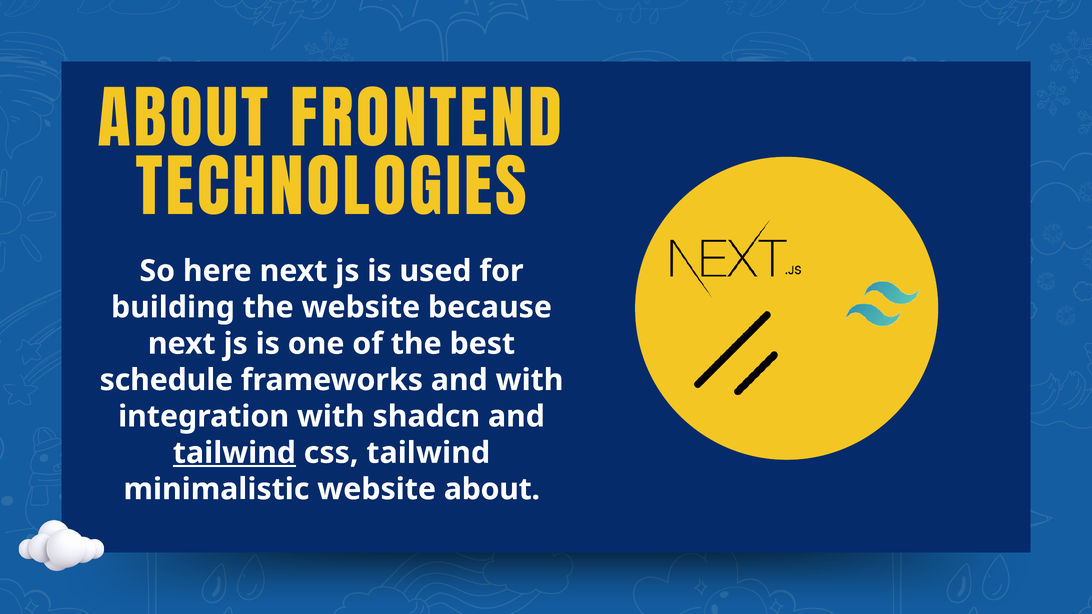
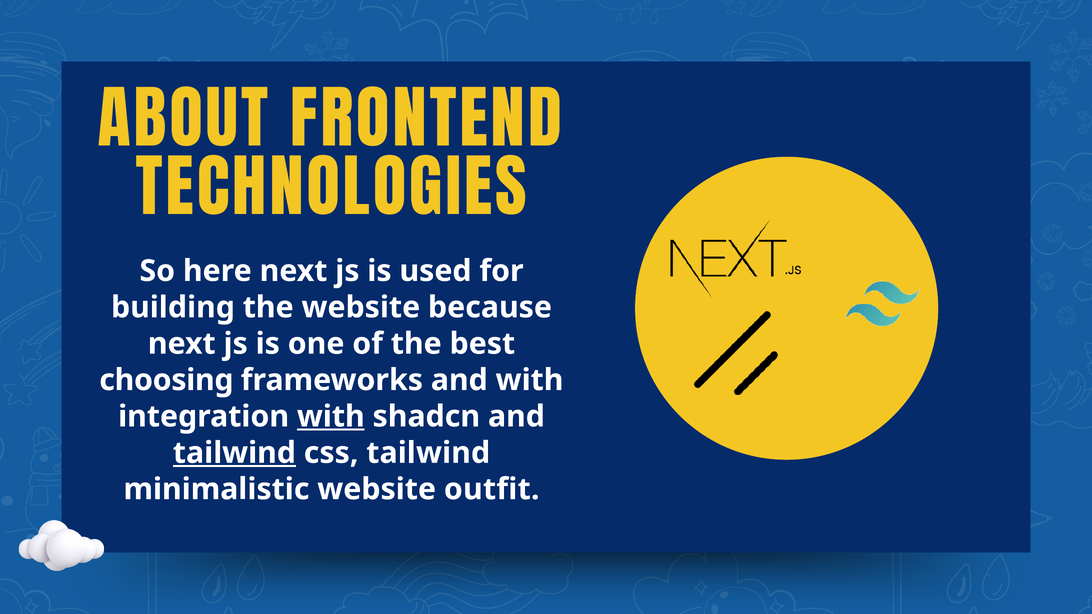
schedule: schedule -> choosing (166, 380)
with underline: none -> present (331, 417)
website about: about -> outfit (492, 489)
